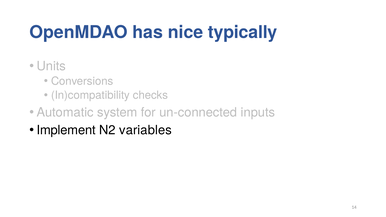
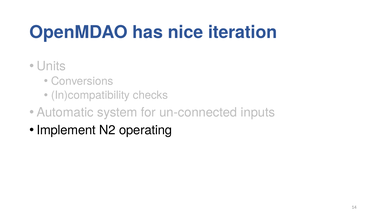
typically: typically -> iteration (243, 32)
variables: variables -> operating (146, 130)
